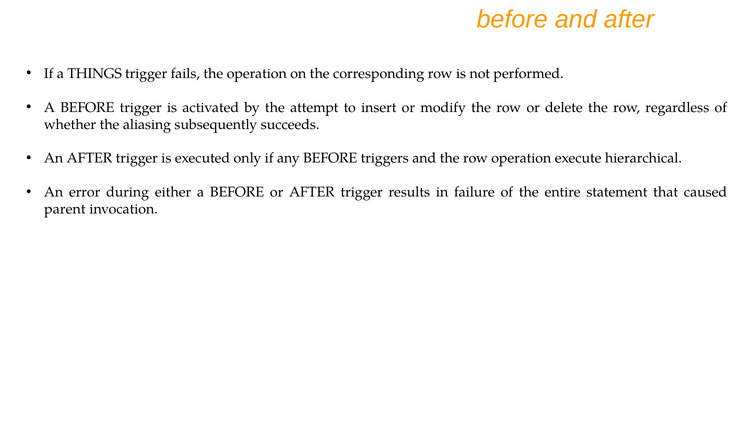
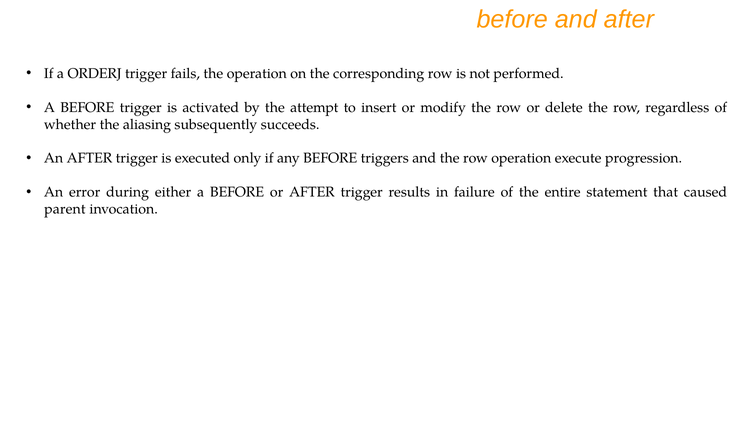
THINGS: THINGS -> ORDERJ (95, 74)
hierarchical: hierarchical -> progression (644, 158)
